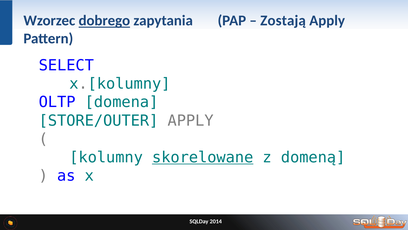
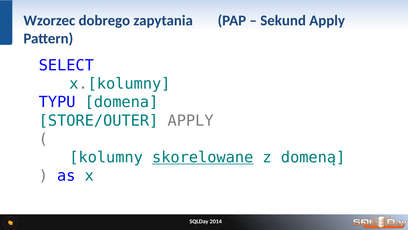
dobrego underline: present -> none (104, 21)
Zostają: Zostają -> Sekund (283, 21)
OLTP: OLTP -> TYPU (57, 102)
